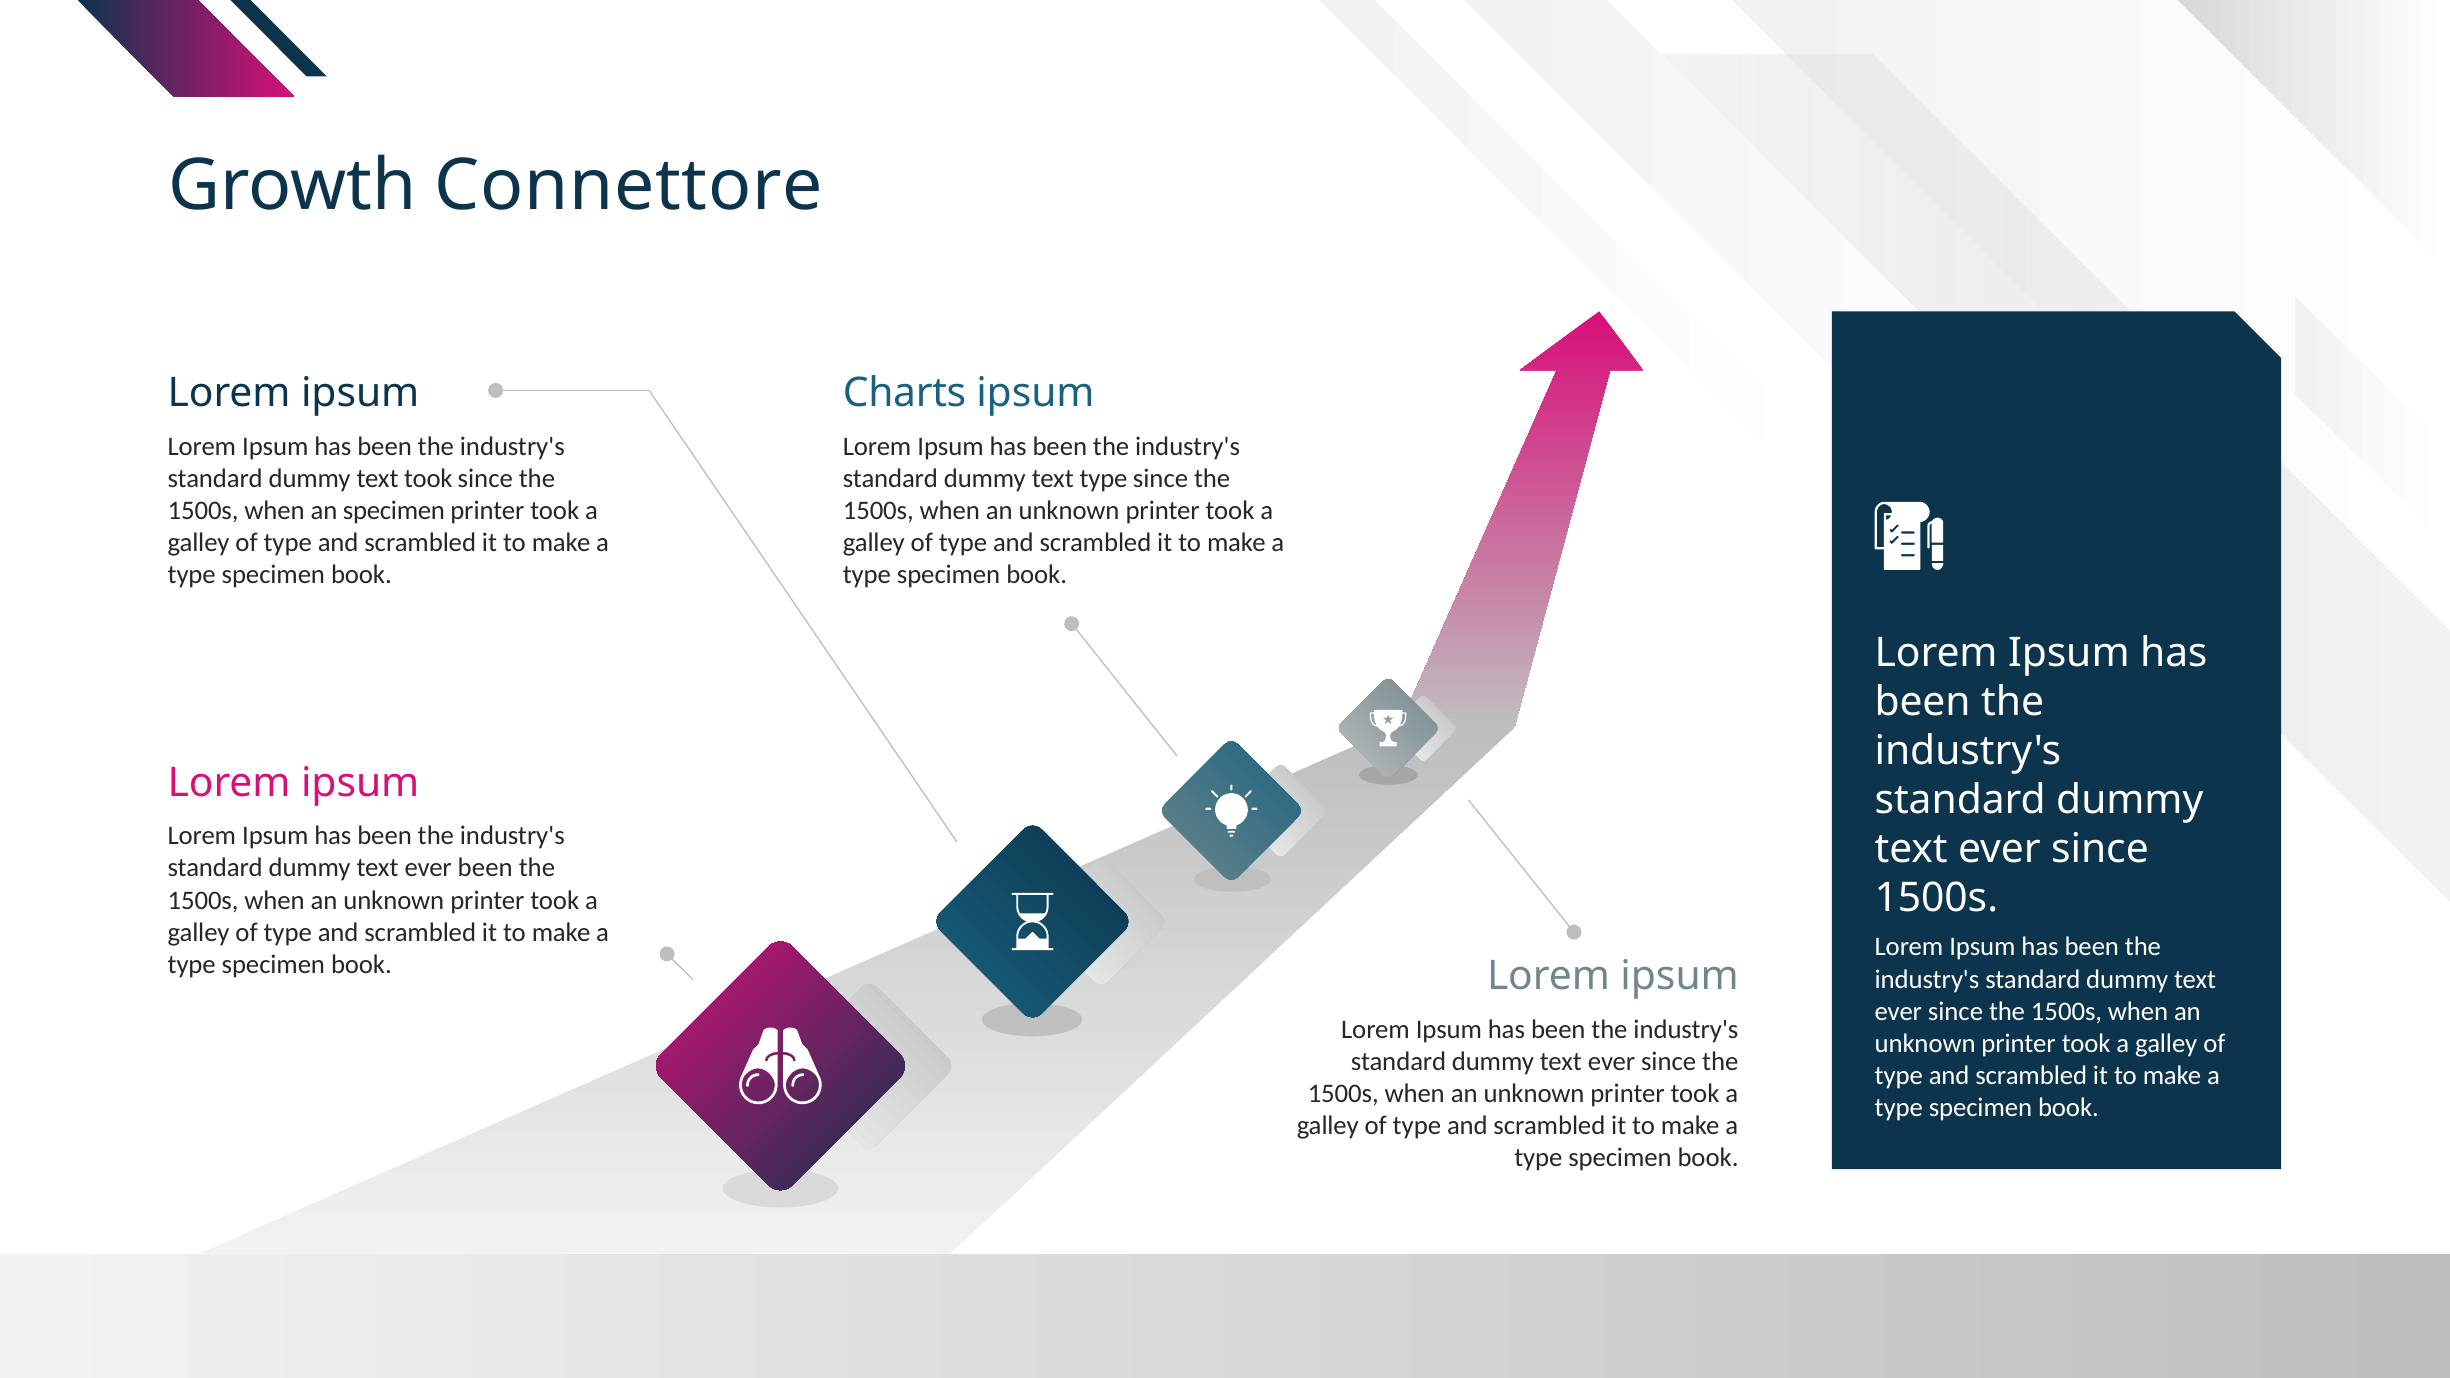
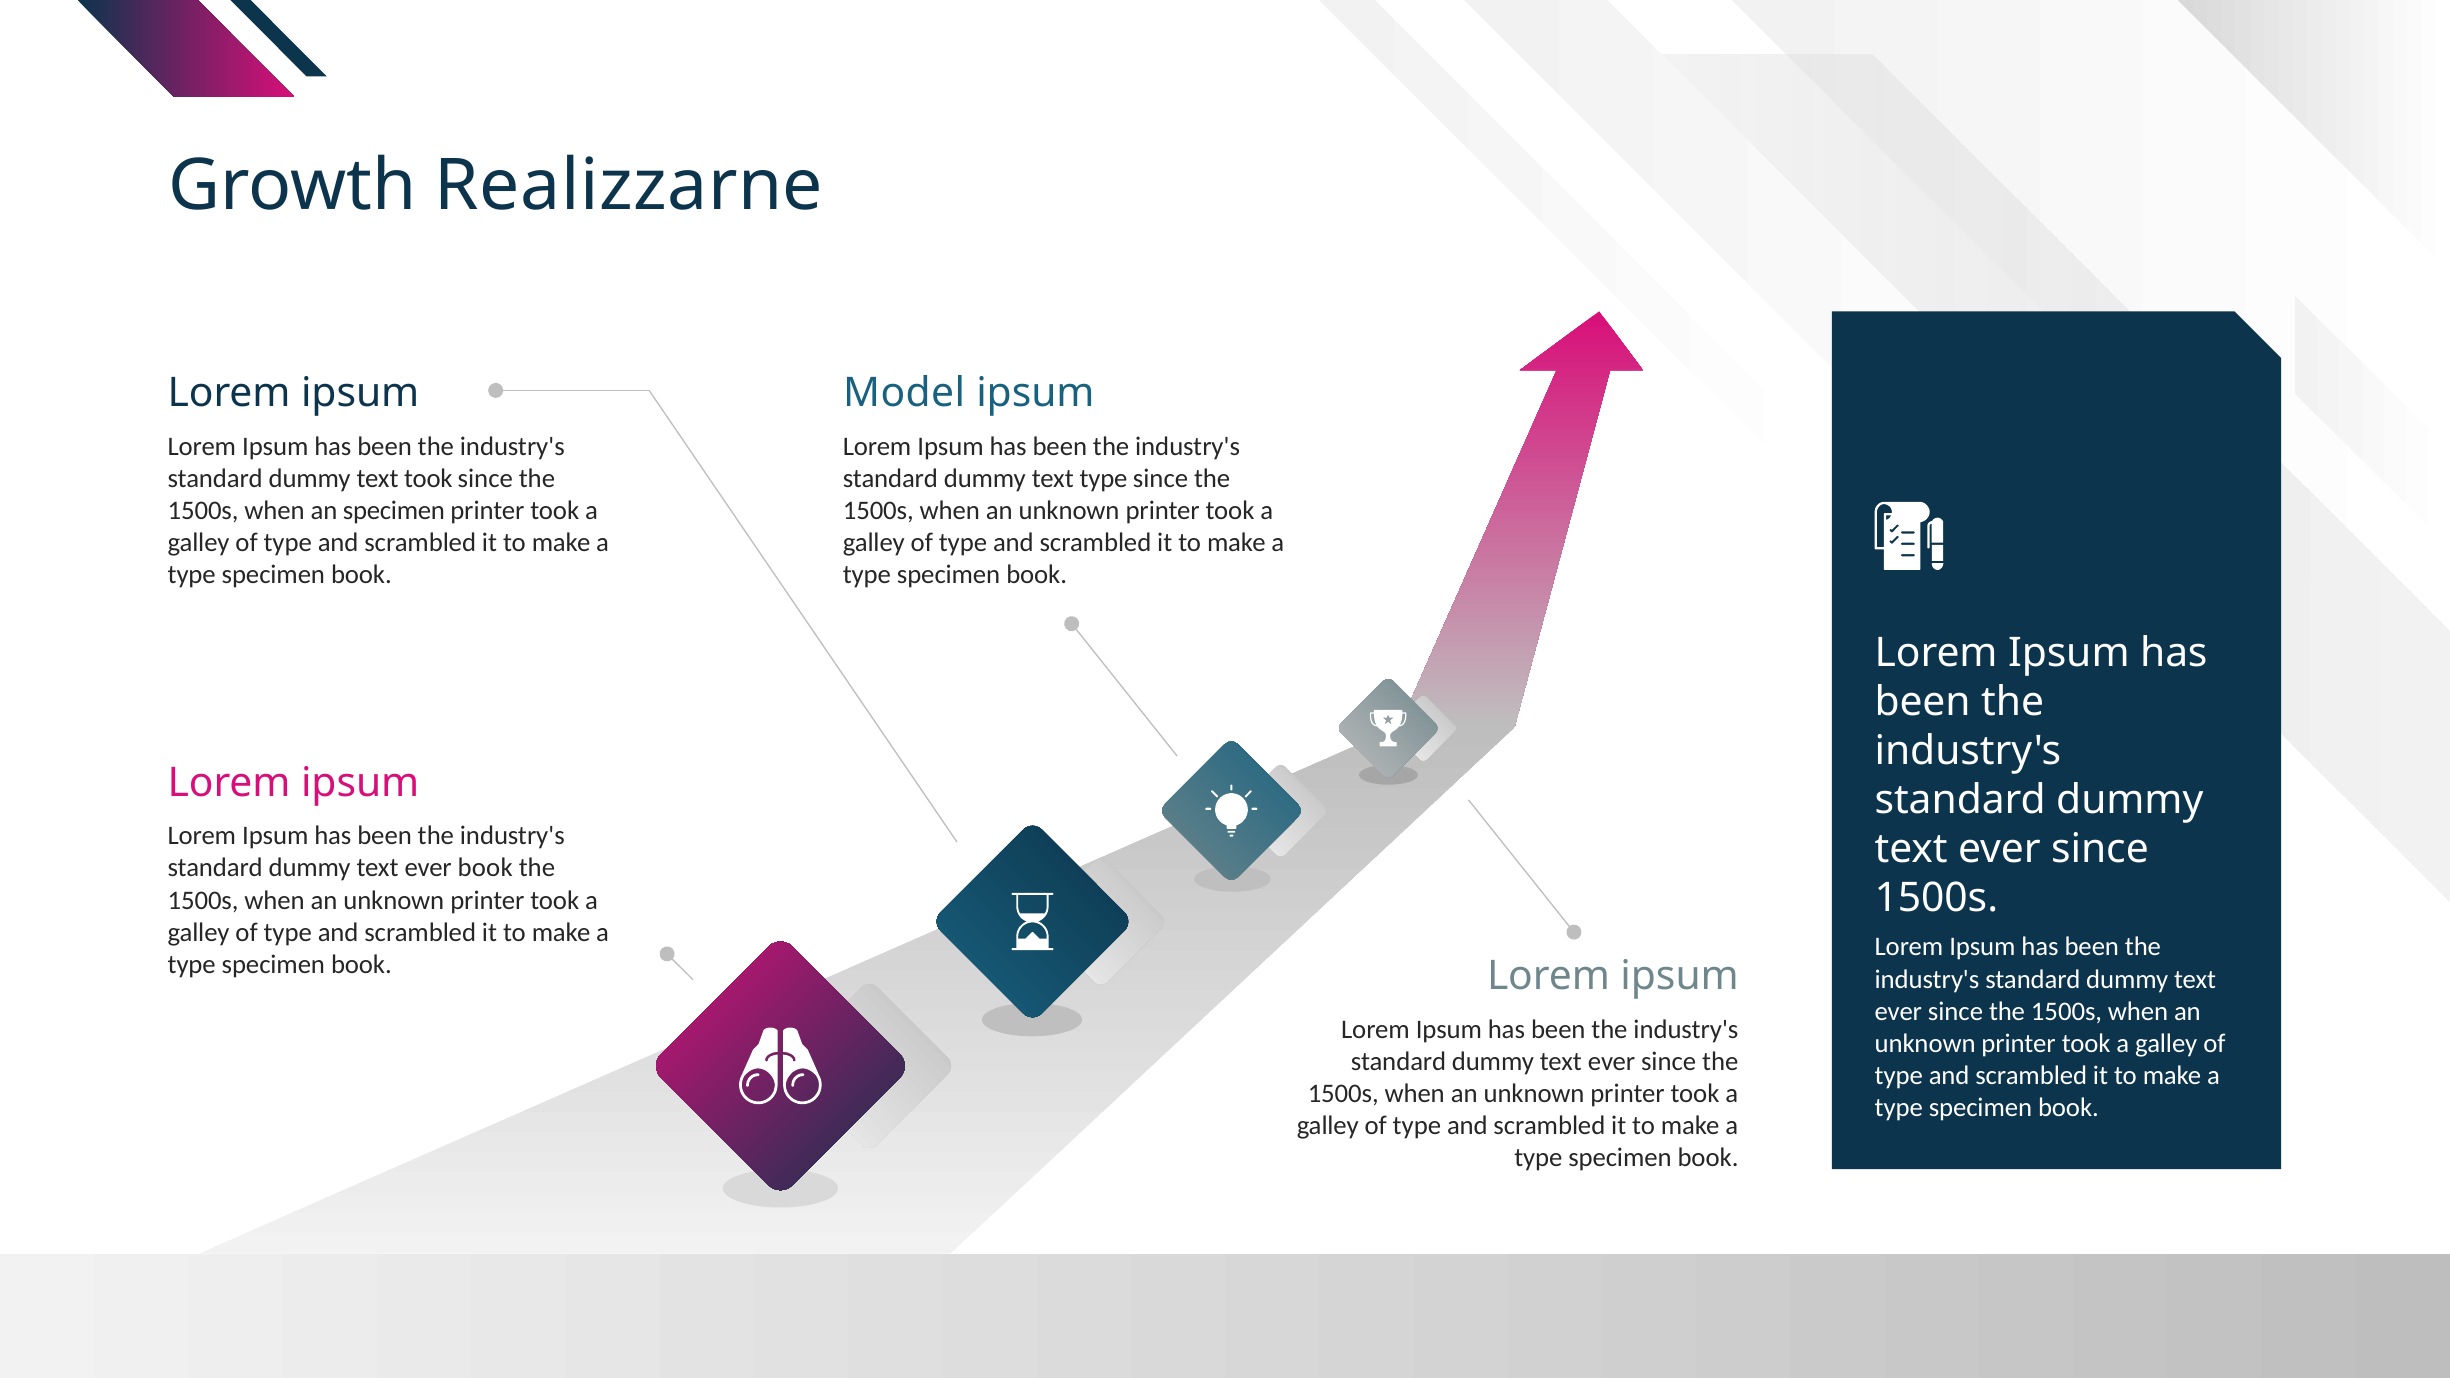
Connettore: Connettore -> Realizzarne (629, 186)
Charts: Charts -> Model (904, 393)
ever been: been -> book (485, 868)
